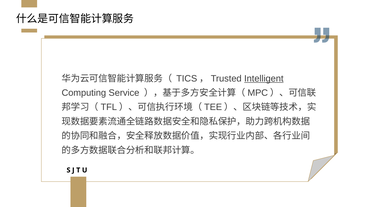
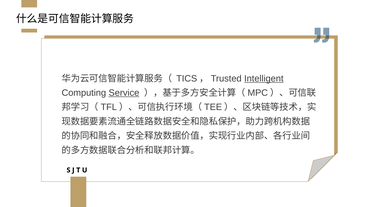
Service underline: none -> present (124, 93)
